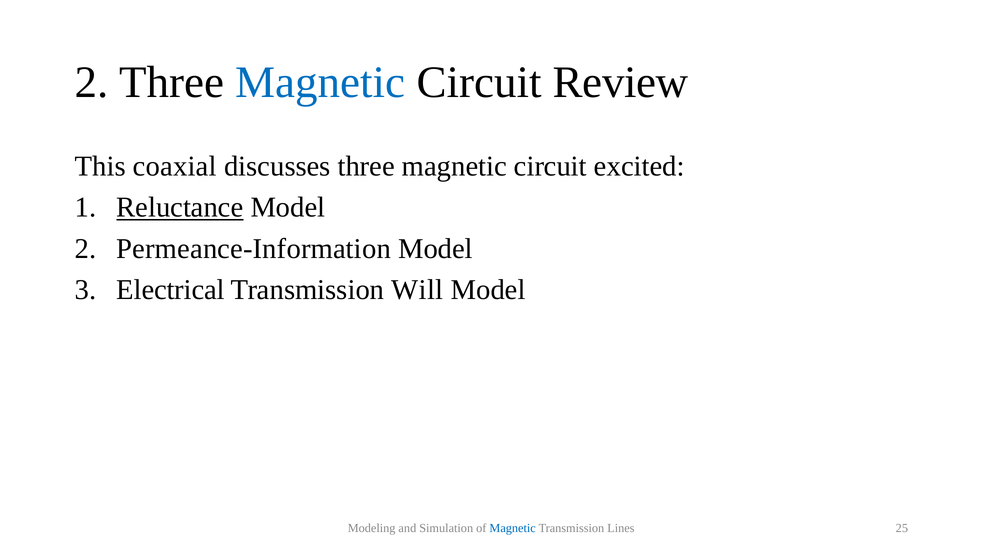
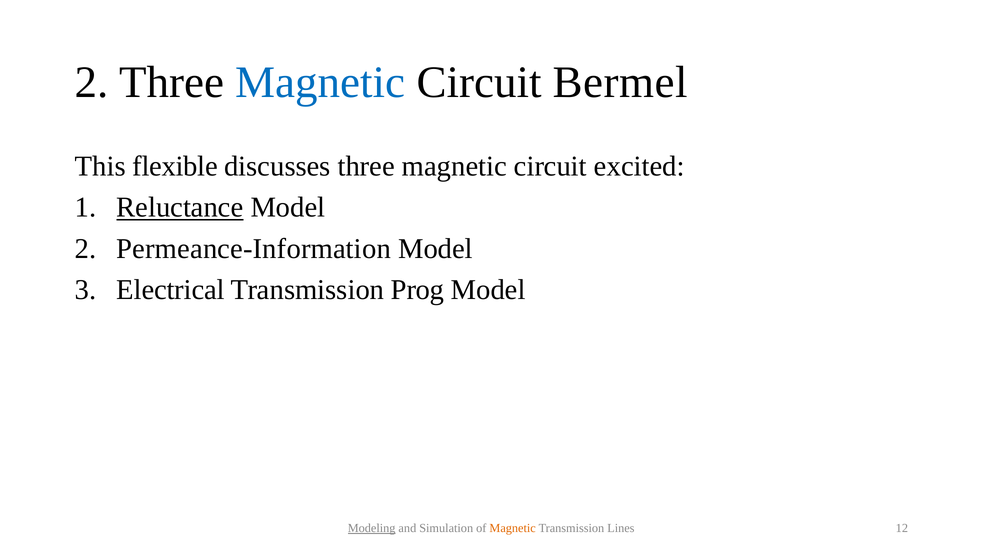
Review: Review -> Bermel (620, 83)
coaxial: coaxial -> flexible (175, 166)
Will: Will -> Prog (418, 290)
Modeling underline: none -> present (372, 528)
Magnetic colour: blue -> orange (513, 528)
25: 25 -> 12 (902, 528)
